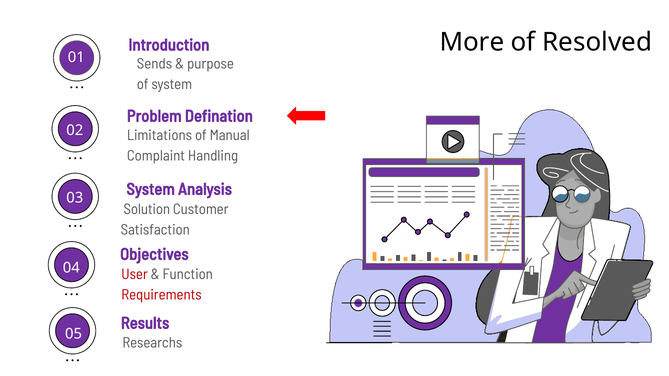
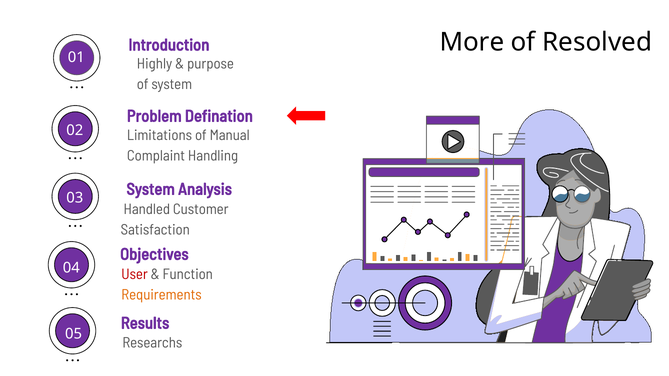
Sends: Sends -> Highly (155, 64)
Solution: Solution -> Handled (147, 209)
Requirements colour: red -> orange (161, 295)
